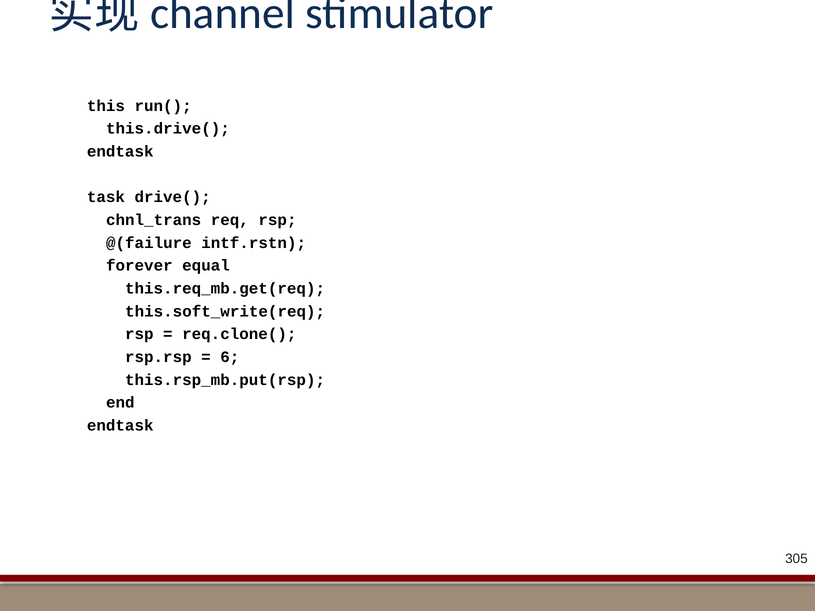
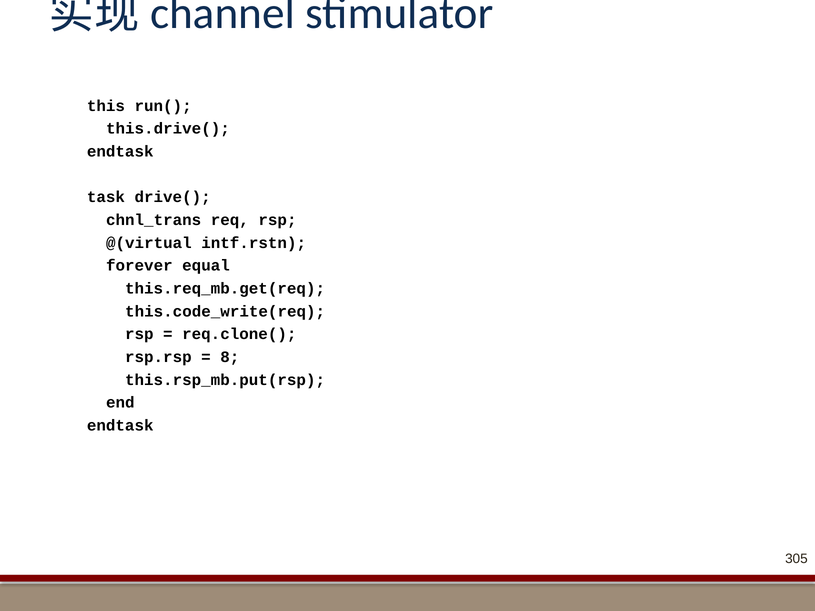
@(failure: @(failure -> @(virtual (149, 243)
this.soft_write(req: this.soft_write(req -> this.code_write(req (225, 312)
6: 6 -> 8 (230, 357)
